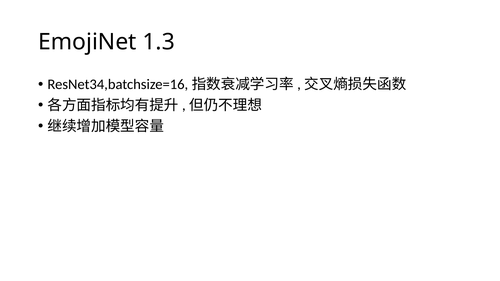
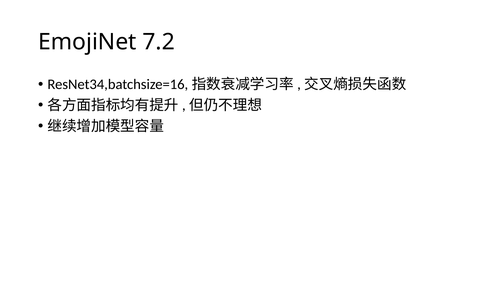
1.3: 1.3 -> 7.2 (159, 42)
